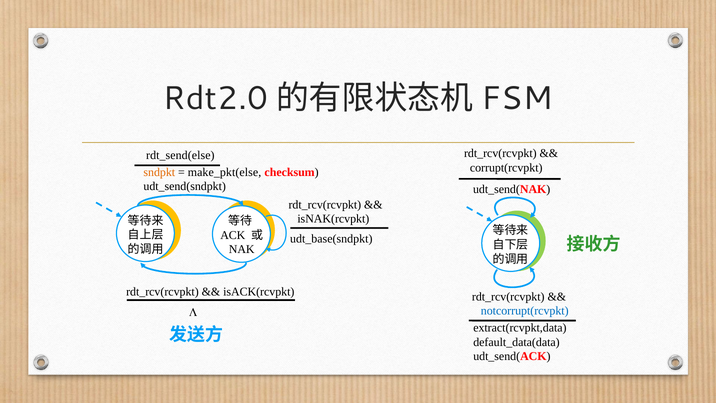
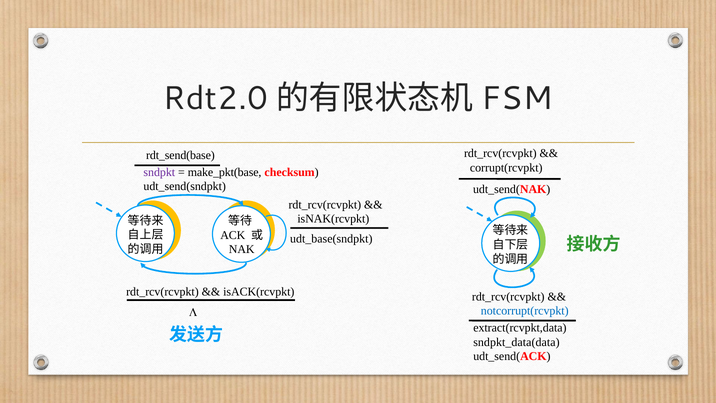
rdt_send(else: rdt_send(else -> rdt_send(base (180, 155)
sndpkt colour: orange -> purple (159, 172)
make_pkt(else: make_pkt(else -> make_pkt(base (225, 172)
default_data(data: default_data(data -> sndpkt_data(data (516, 342)
